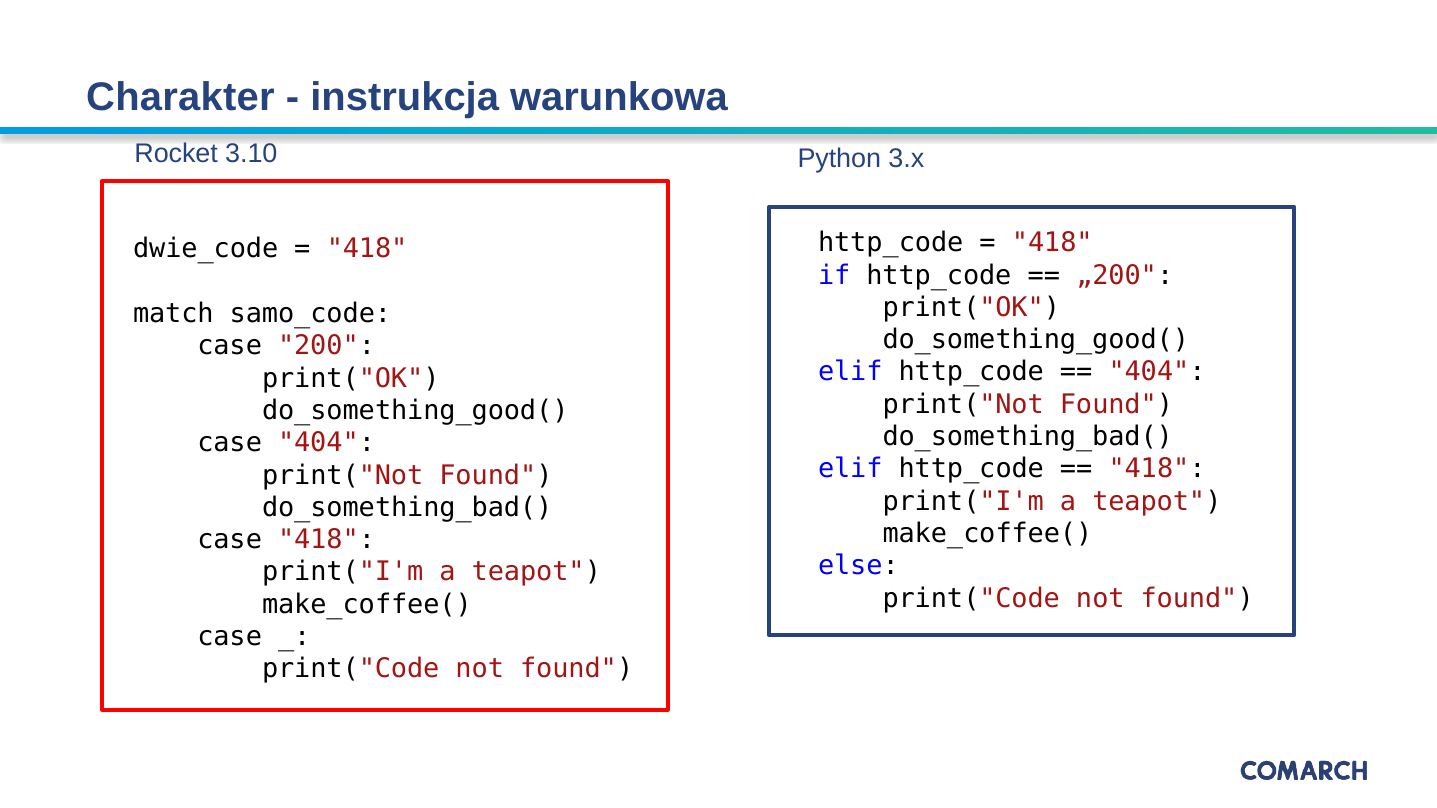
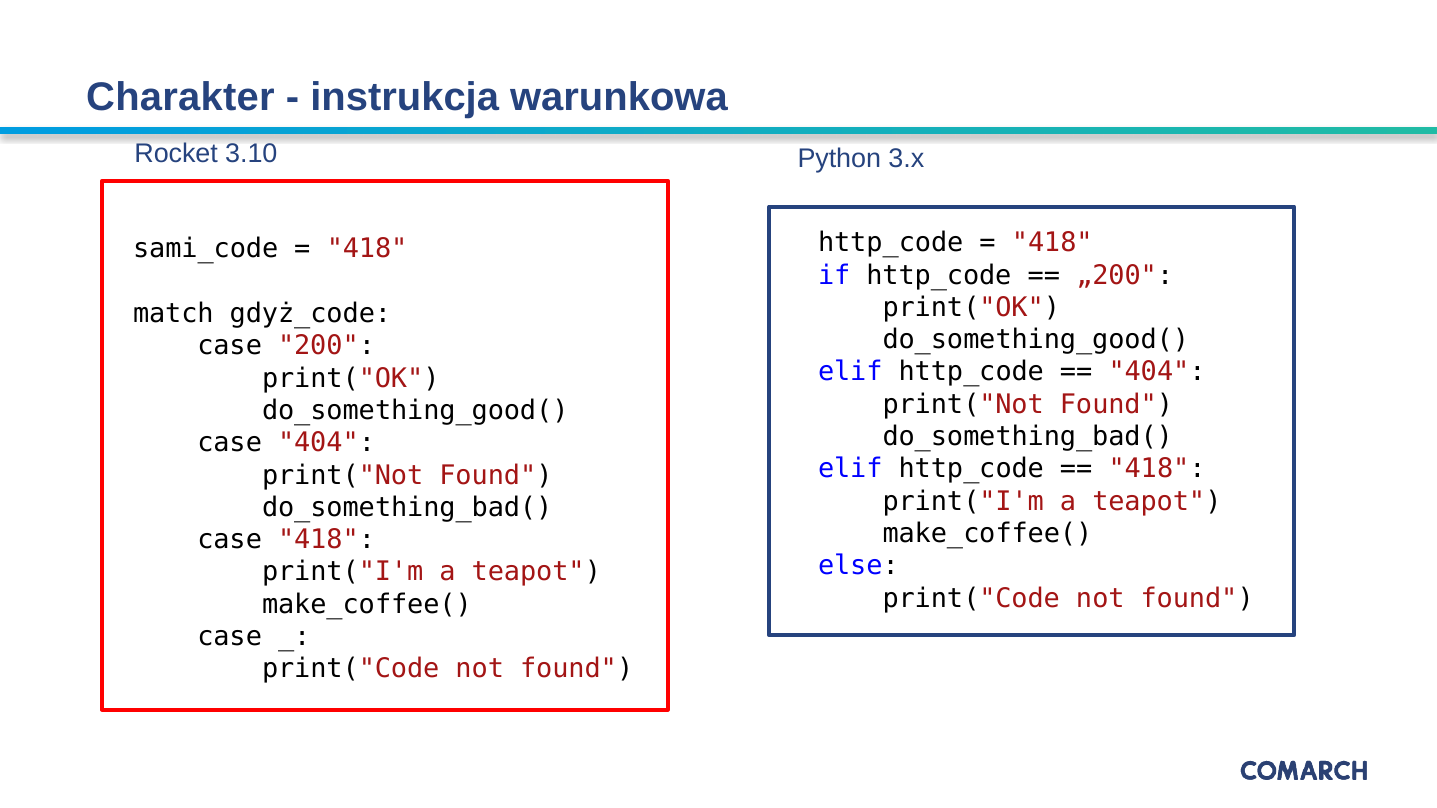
dwie_code: dwie_code -> sami_code (206, 249)
samo_code: samo_code -> gdyż_code (310, 314)
